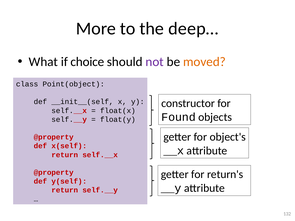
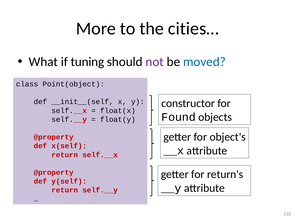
deep…: deep… -> cities… (193, 29)
choice: choice -> tuning (87, 62)
moved colour: orange -> blue (204, 62)
